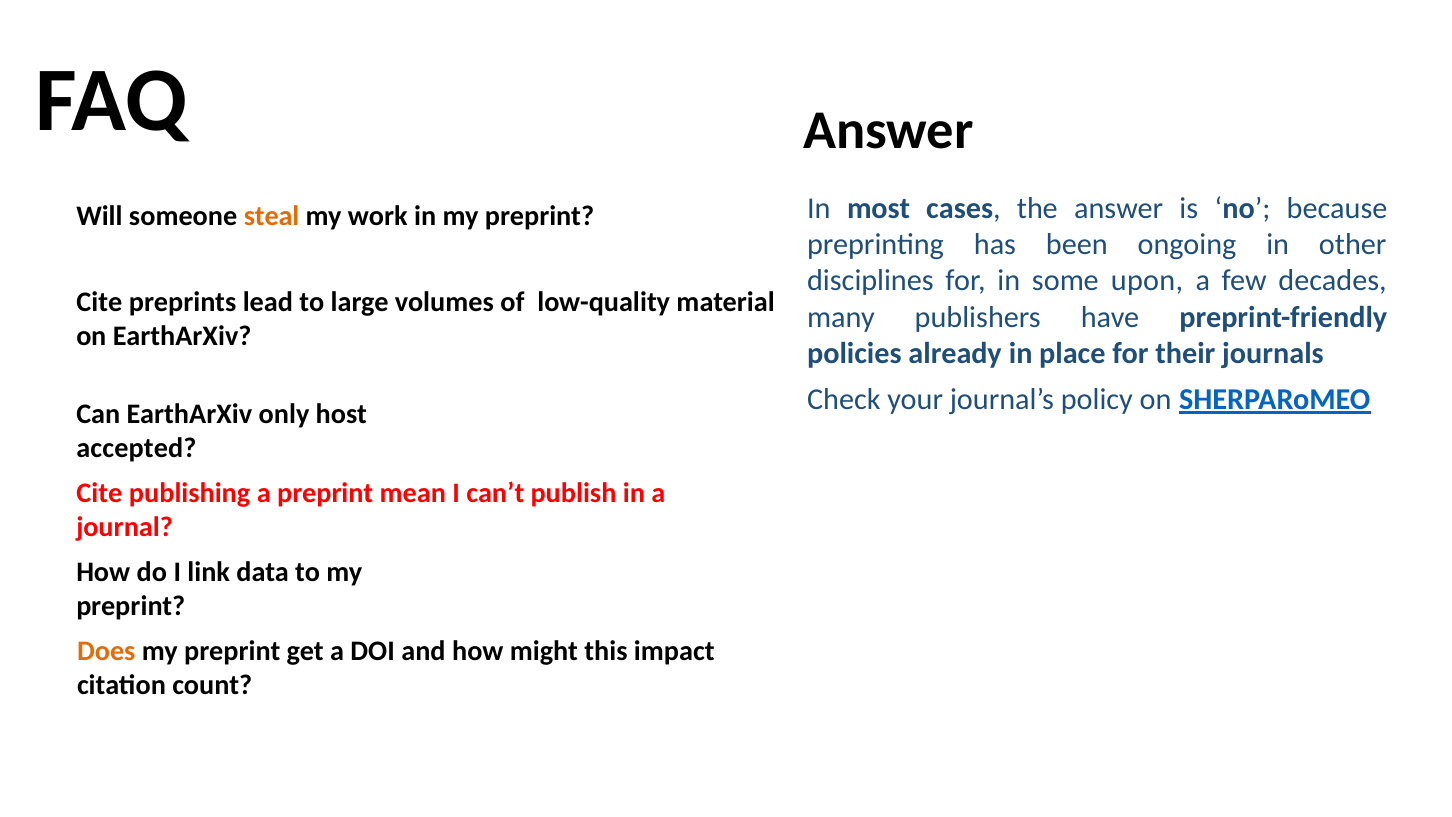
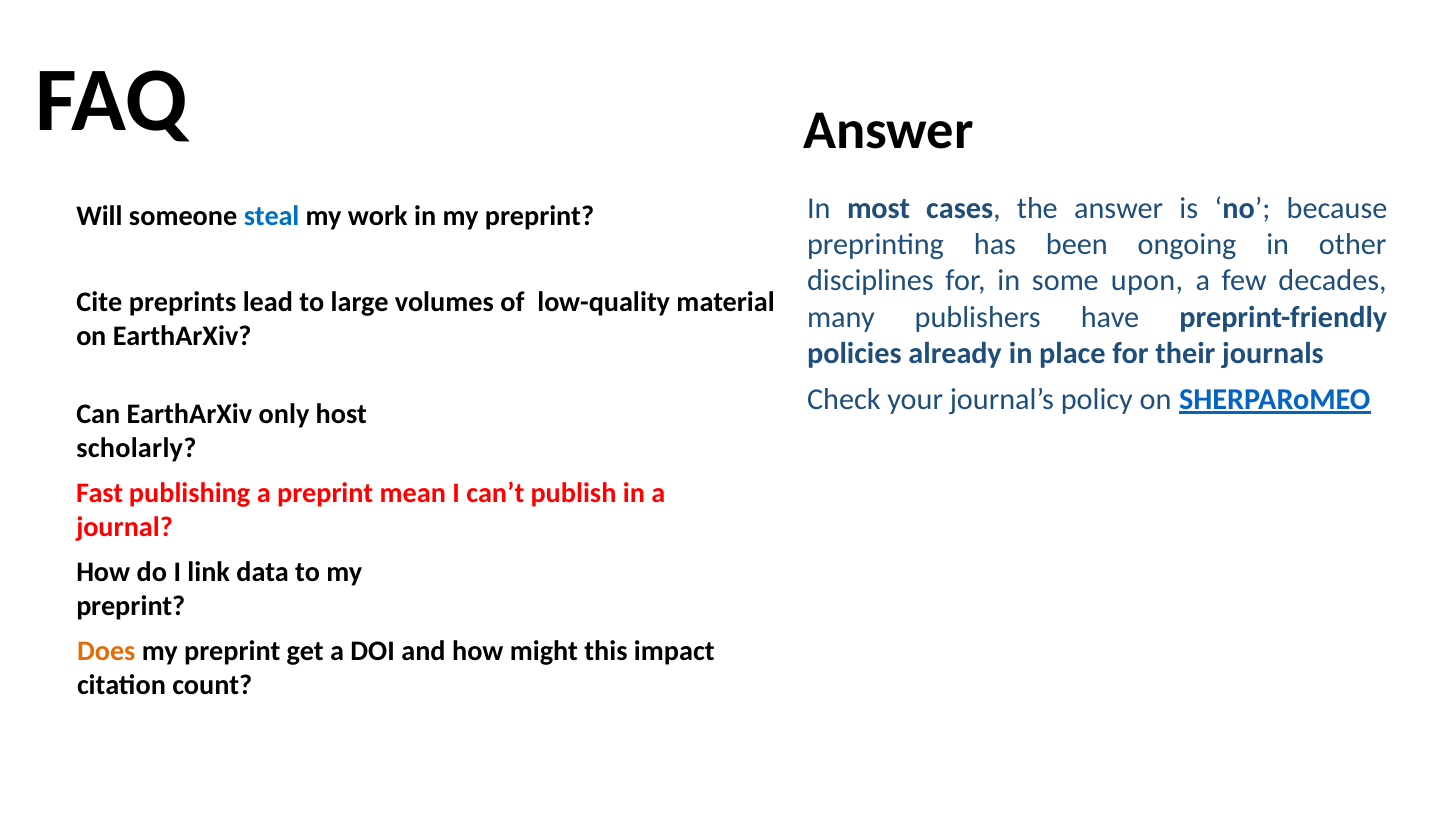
steal colour: orange -> blue (272, 216)
accepted: accepted -> scholarly (136, 448)
Cite: Cite -> Fast (100, 493)
